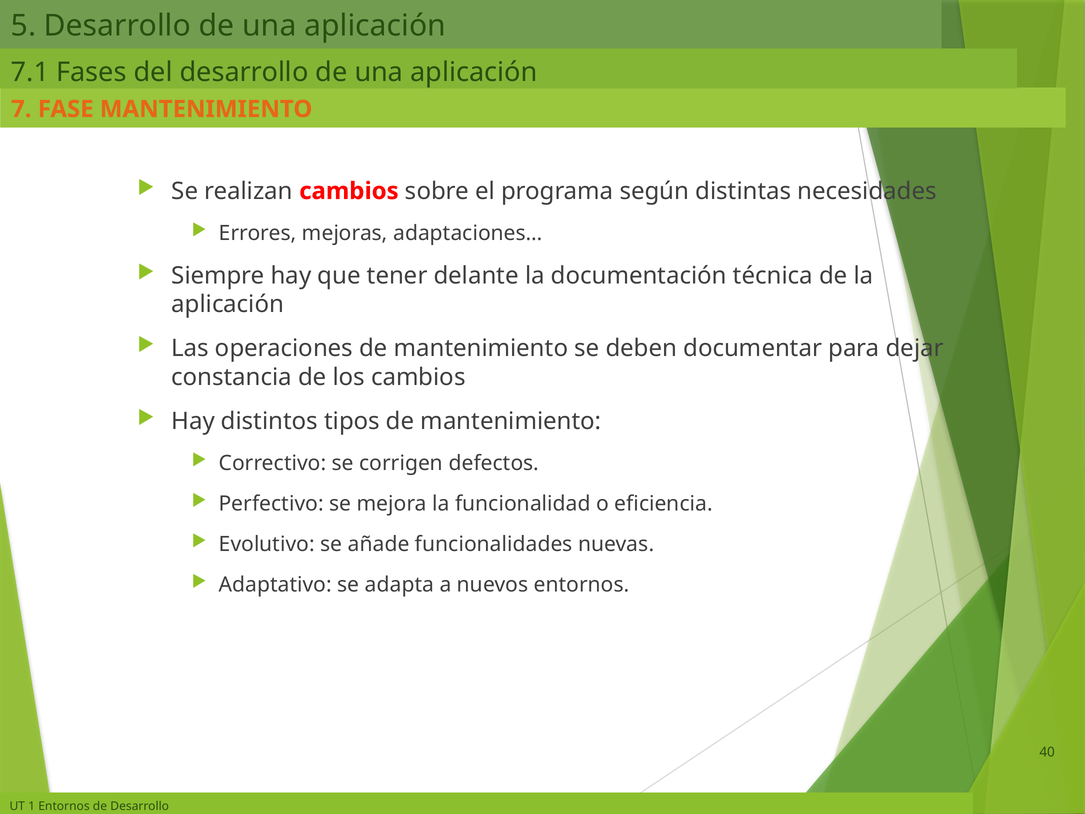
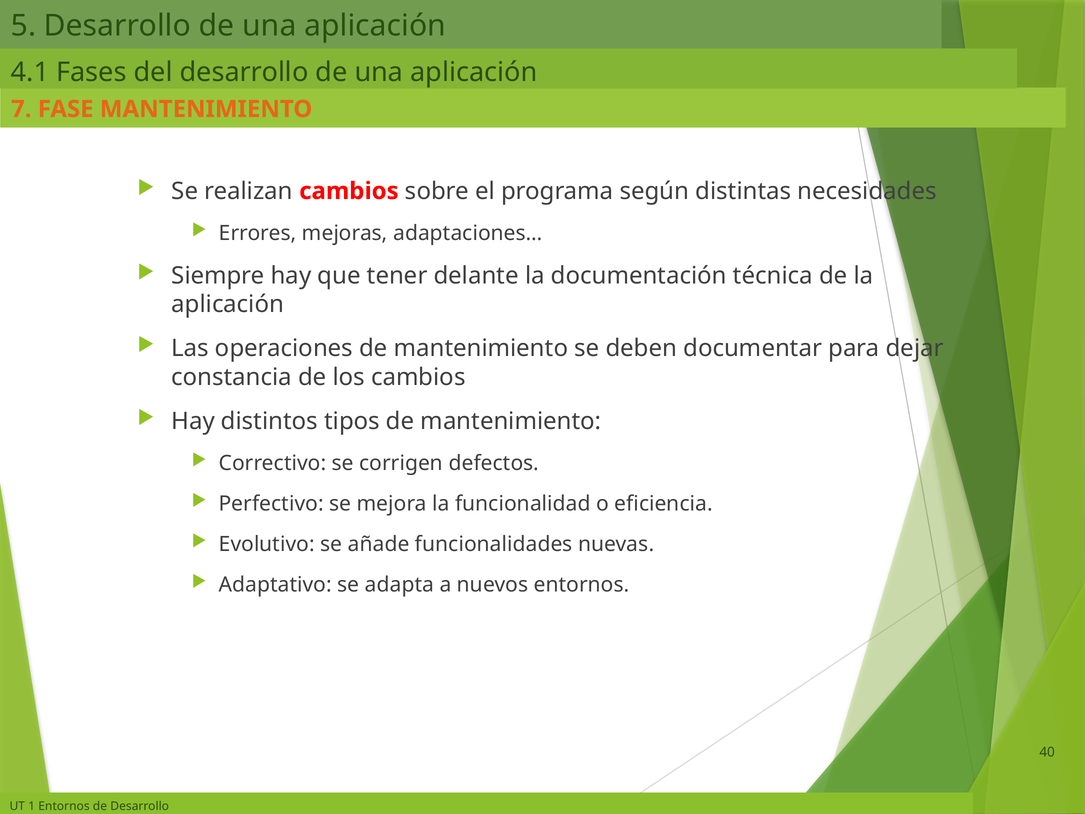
7.1: 7.1 -> 4.1 (30, 72)
